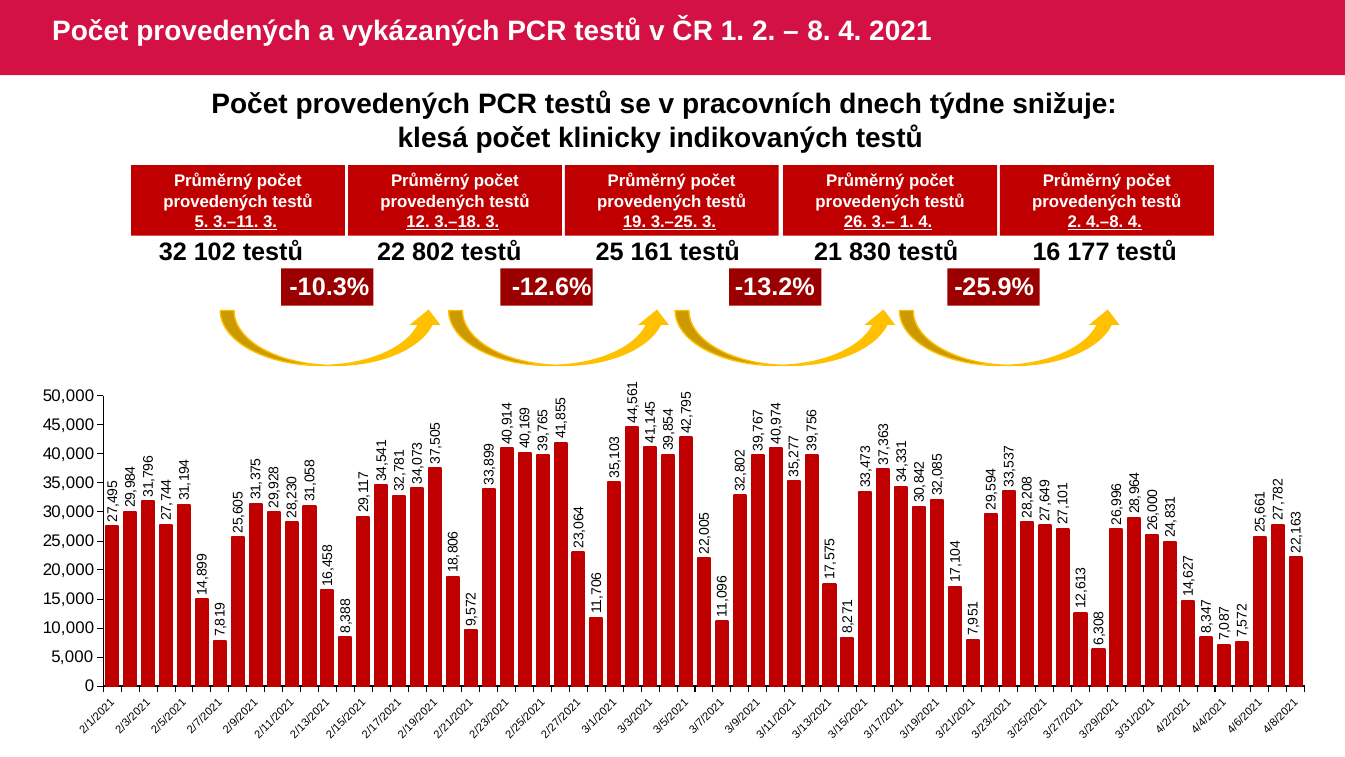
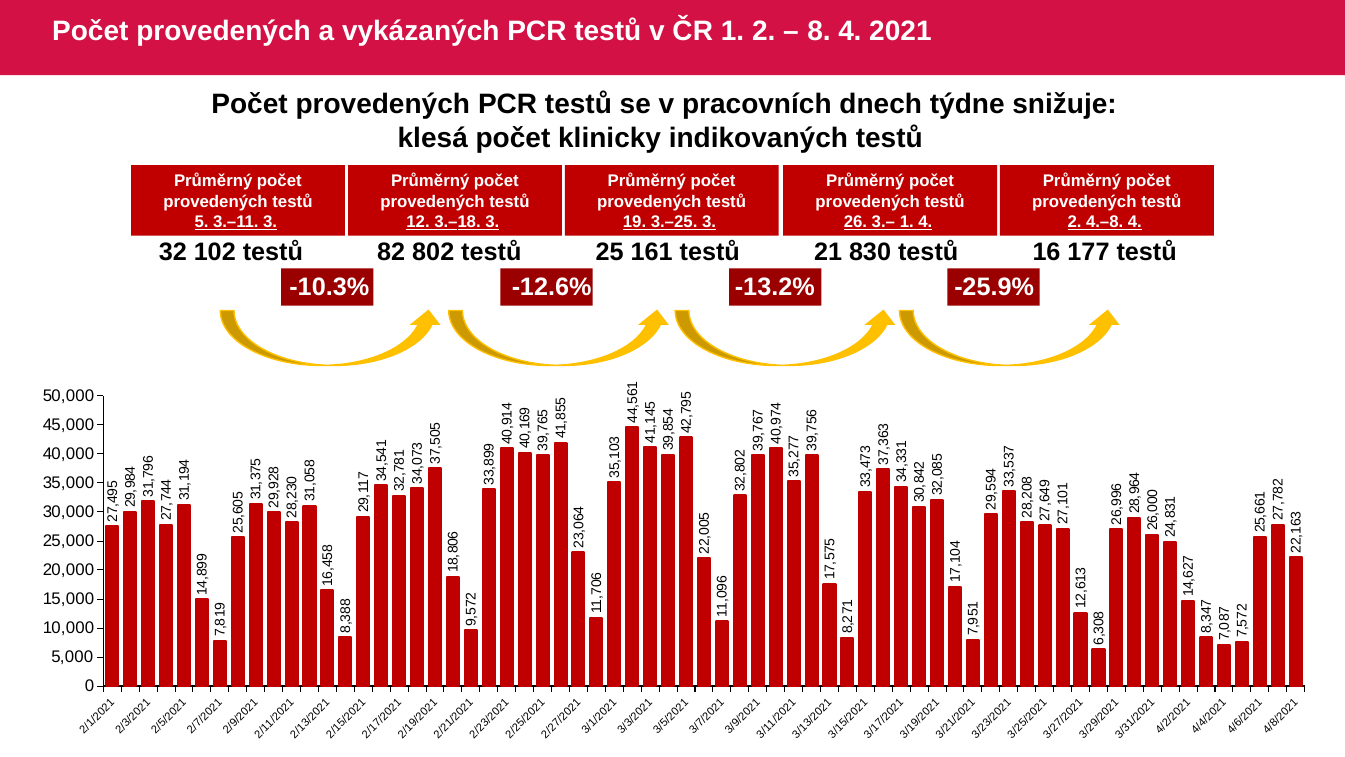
22: 22 -> 82 (391, 252)
